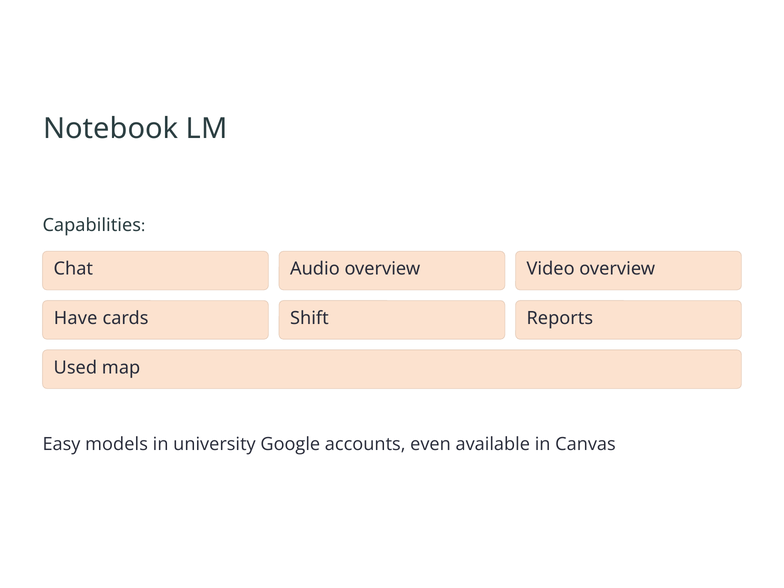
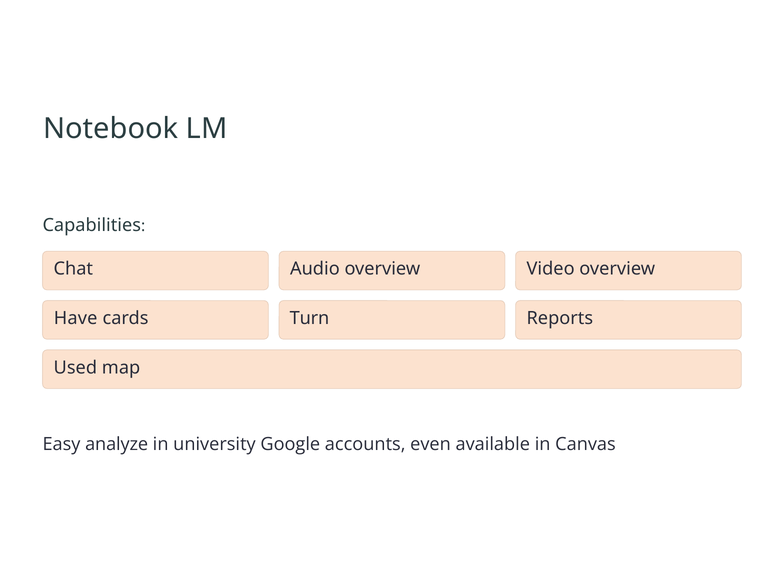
Shift: Shift -> Turn (309, 318)
models: models -> analyze (117, 444)
